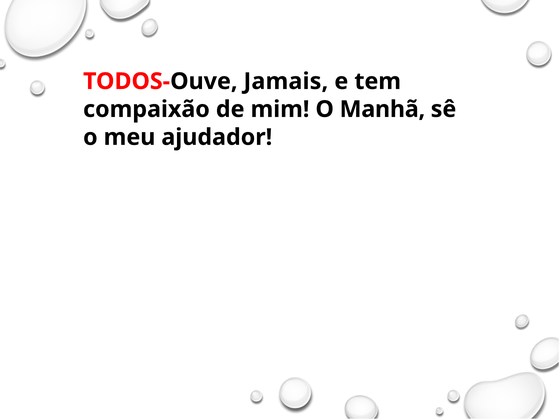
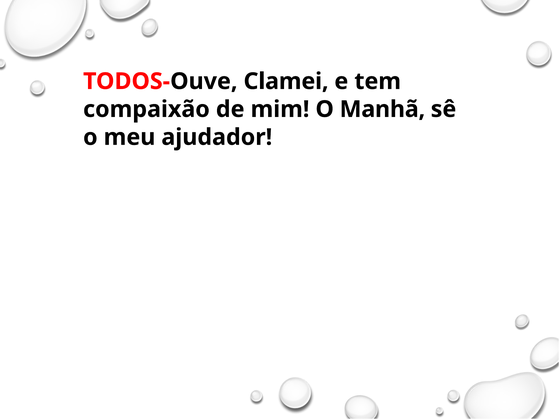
Jamais: Jamais -> Clamei (286, 81)
